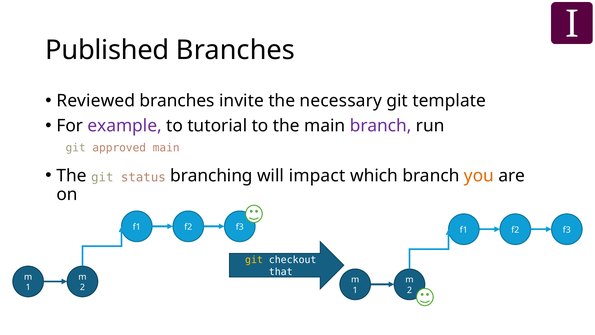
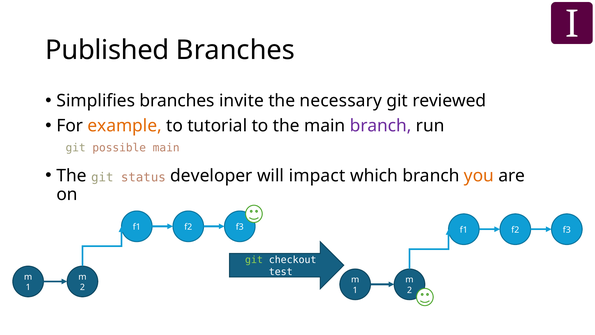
Reviewed: Reviewed -> Simplifies (96, 101)
template: template -> reviewed (449, 101)
example colour: purple -> orange (125, 126)
approved: approved -> possible (119, 148)
branching: branching -> developer (211, 175)
git colour: yellow -> light green (254, 260)
that: that -> test (281, 272)
